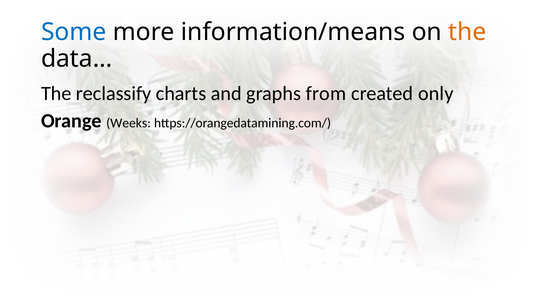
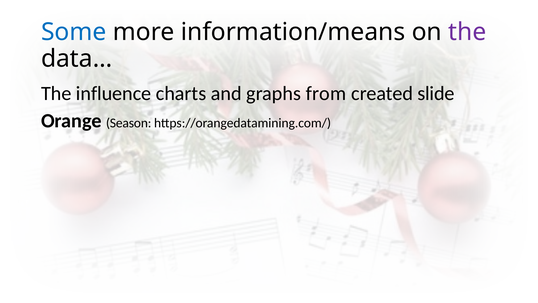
the colour: orange -> purple (467, 32)
reclassify: reclassify -> influence (114, 93)
only: only -> slide (436, 93)
Weeks: Weeks -> Season (129, 123)
